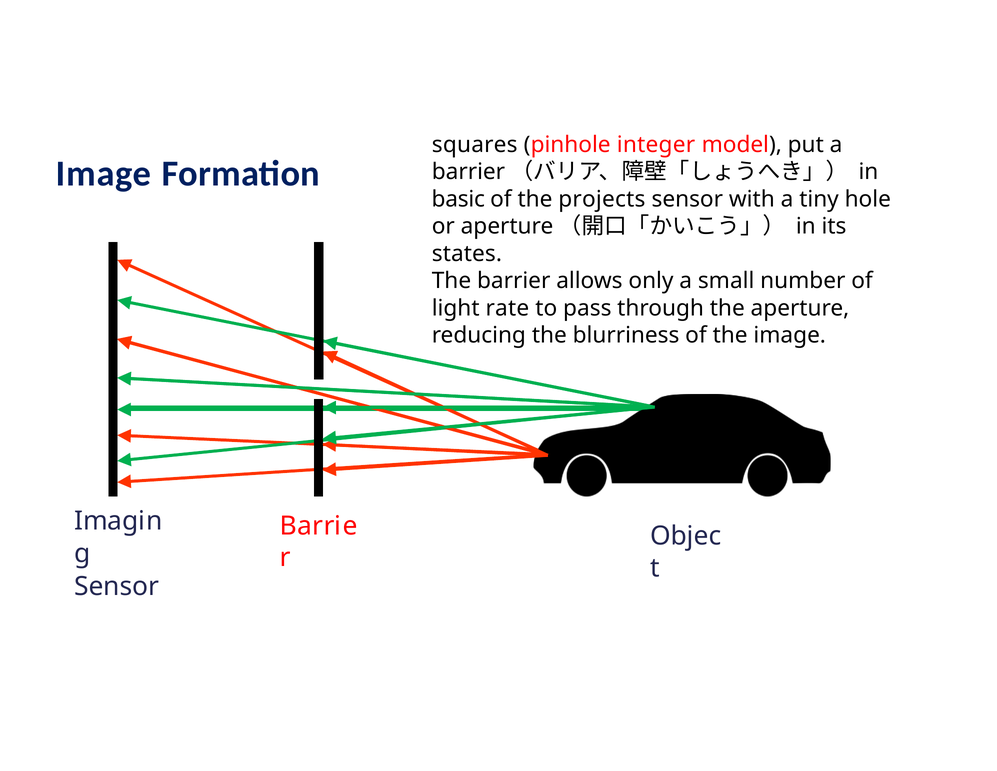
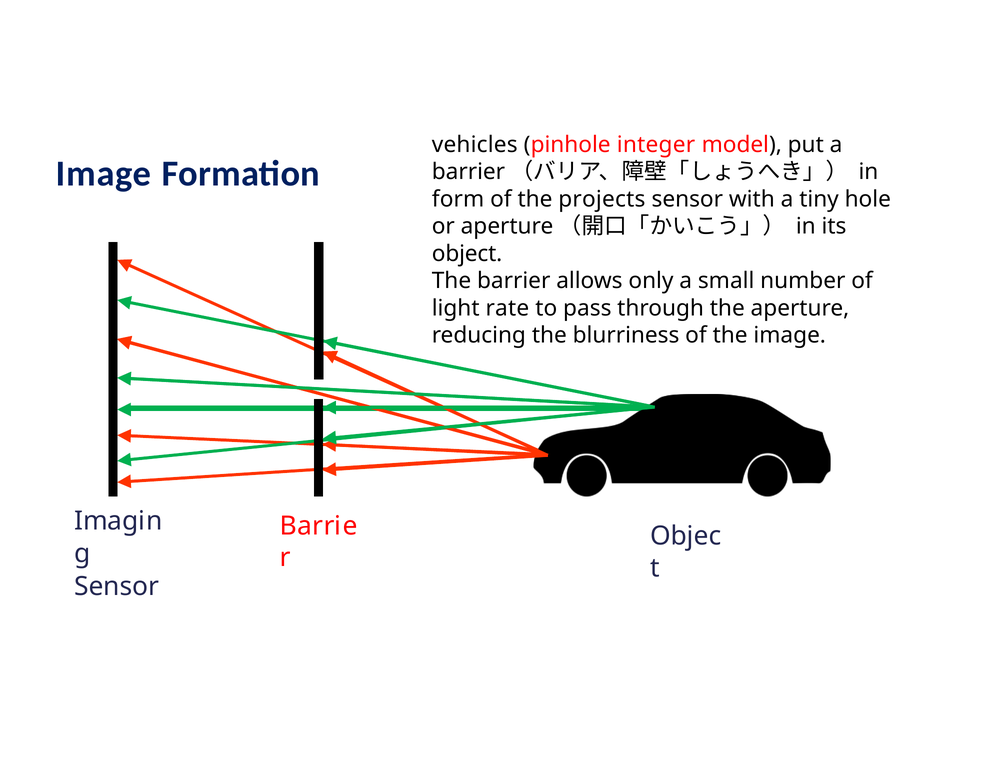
squares: squares -> vehicles (475, 145)
basic: basic -> form (458, 199)
states: states -> object (467, 253)
